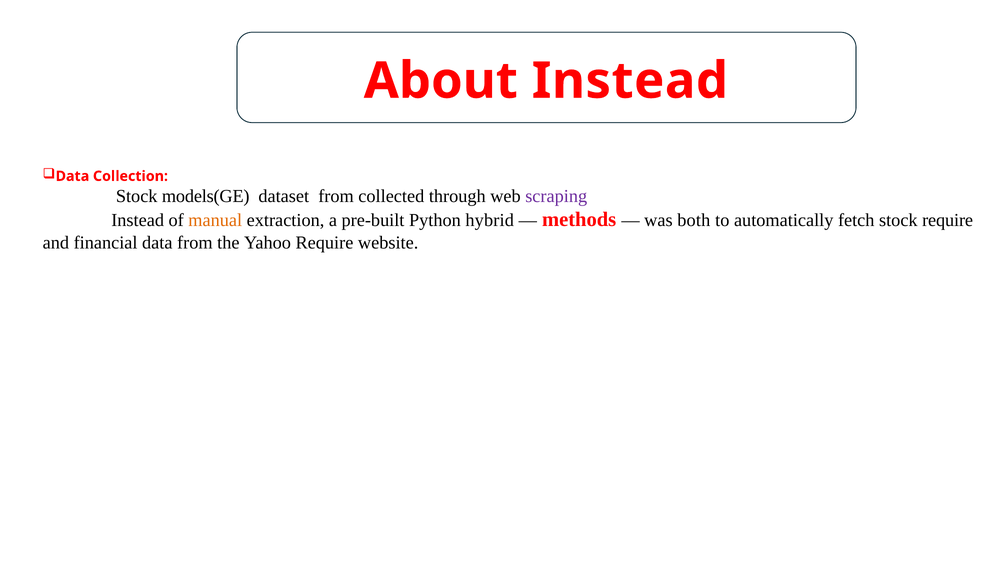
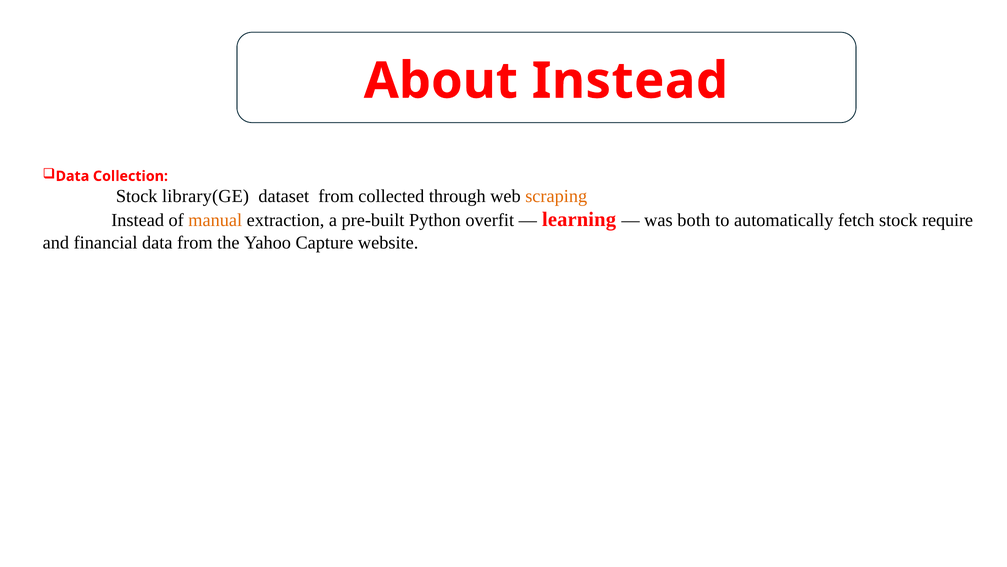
models(GE: models(GE -> library(GE (206, 196)
scraping colour: purple -> orange (556, 196)
hybrid: hybrid -> overfit (490, 220)
methods: methods -> learning (579, 219)
Yahoo Require: Require -> Capture (324, 242)
